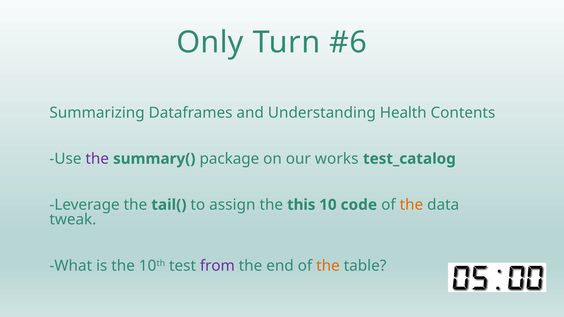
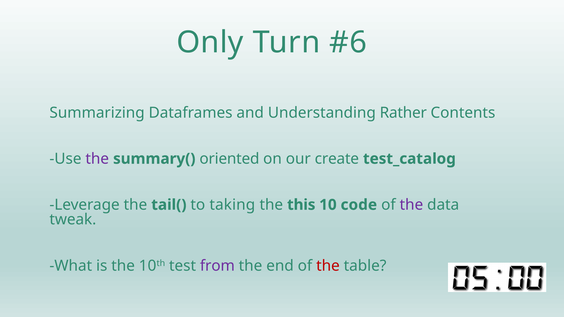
Health: Health -> Rather (403, 113)
package: package -> oriented (229, 159)
works: works -> create (337, 159)
assign: assign -> taking (232, 205)
the colour: orange -> purple (411, 205)
the colour: orange -> red (328, 266)
